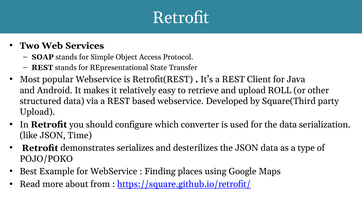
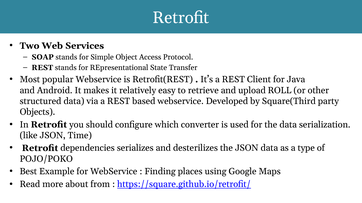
Upload: Upload -> Objects (37, 112)
demonstrates: demonstrates -> dependencies (88, 148)
